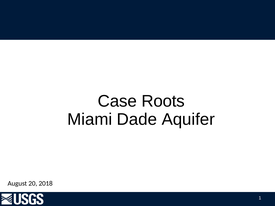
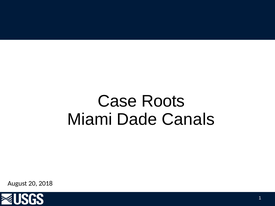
Aquifer: Aquifer -> Canals (188, 120)
